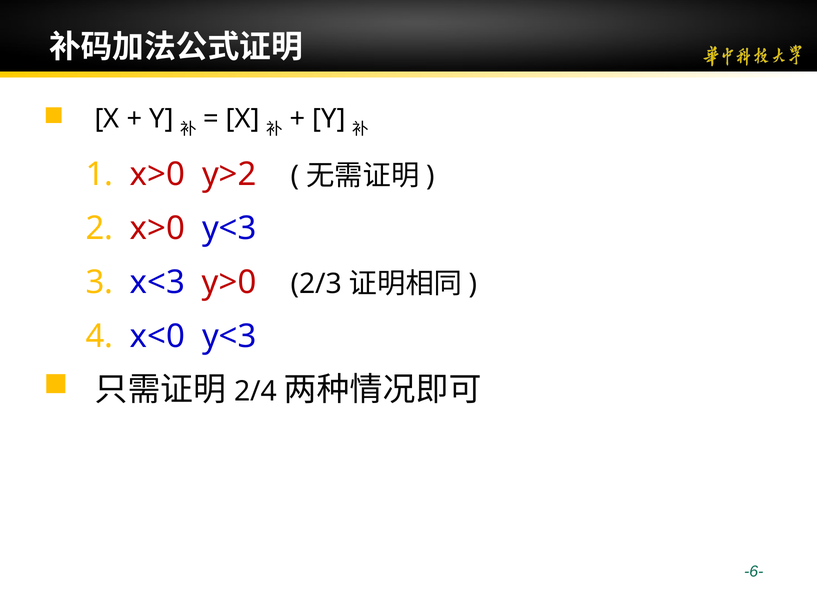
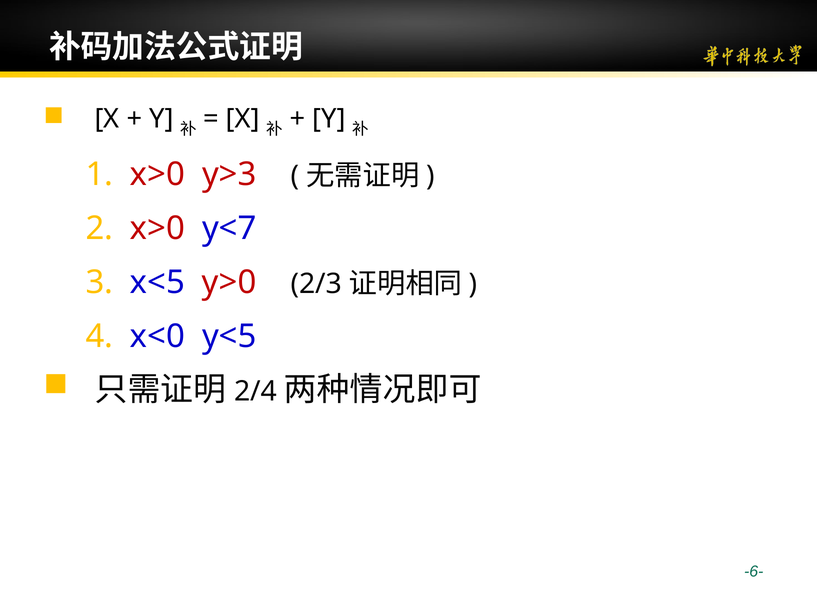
y>2: y>2 -> y>3 (229, 175)
x>0 y<3: y<3 -> y<7 (229, 229)
x<3: x<3 -> x<5 (157, 283)
x<0 y<3: y<3 -> y<5 (229, 337)
